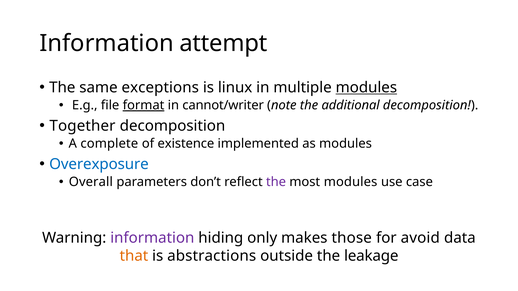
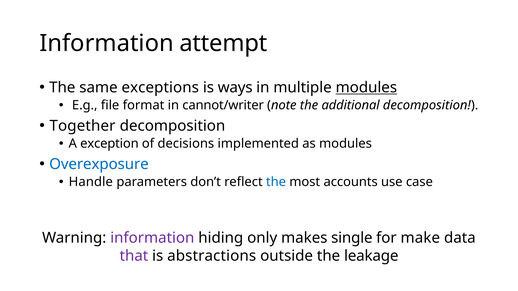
linux: linux -> ways (235, 88)
format underline: present -> none (144, 105)
complete: complete -> exception (109, 144)
existence: existence -> decisions (186, 144)
Overall: Overall -> Handle (91, 182)
the colour: purple -> blue (276, 182)
most modules: modules -> accounts (351, 182)
those: those -> single (352, 238)
avoid: avoid -> make (420, 238)
that colour: orange -> purple (134, 256)
